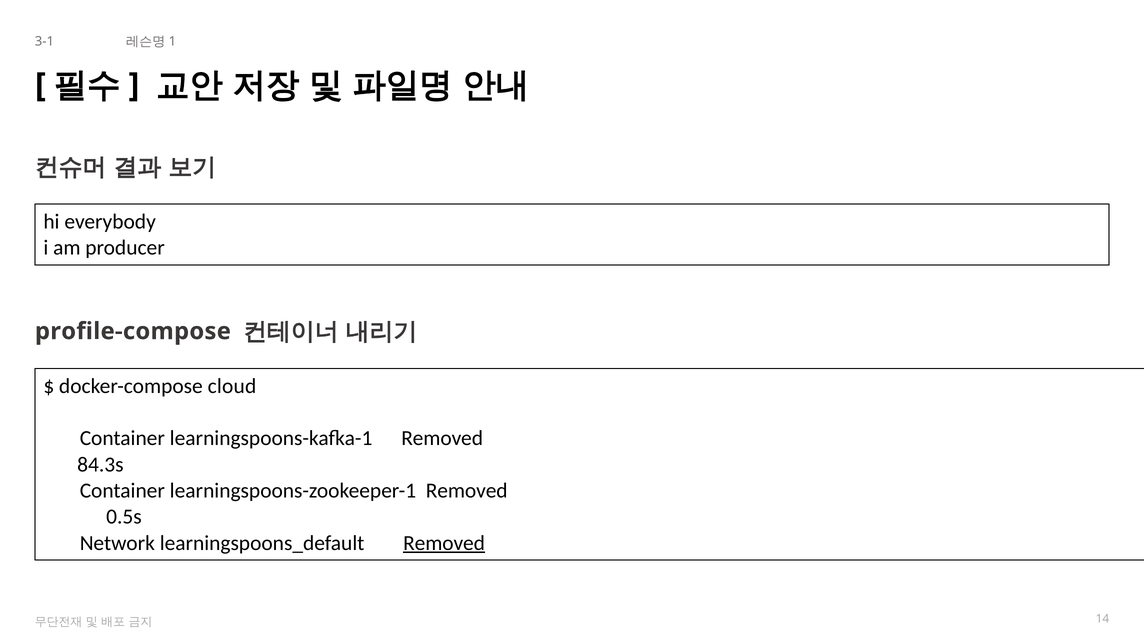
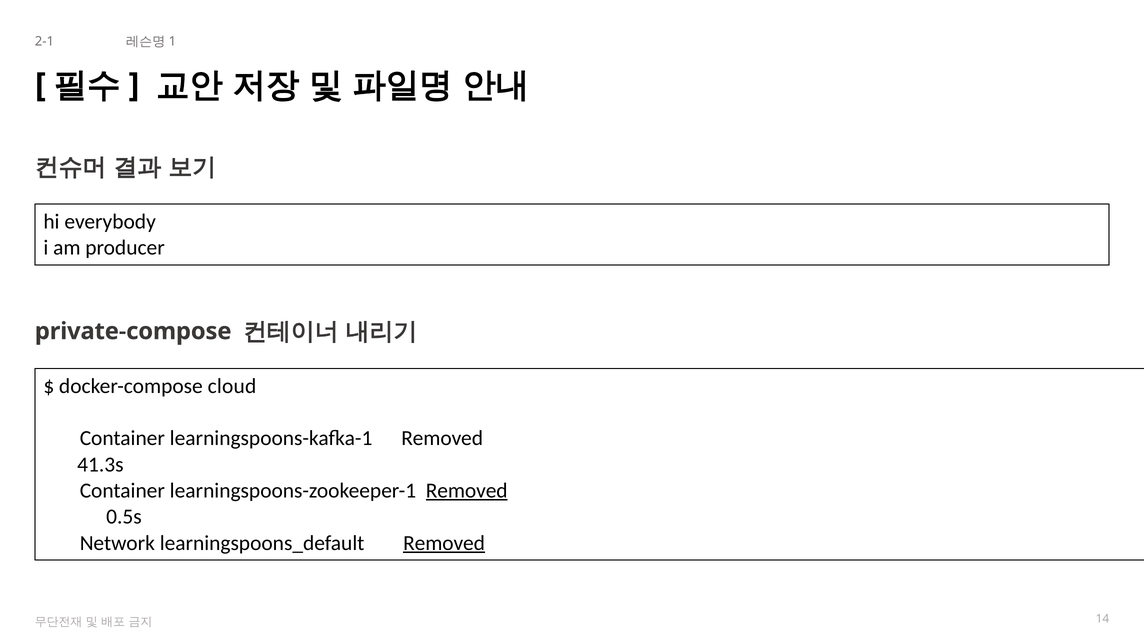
3-1: 3-1 -> 2-1 (44, 42)
profile-compose: profile-compose -> private-compose (133, 332)
84.3s: 84.3s -> 41.3s (100, 465)
Removed underline: none -> present (467, 491)
